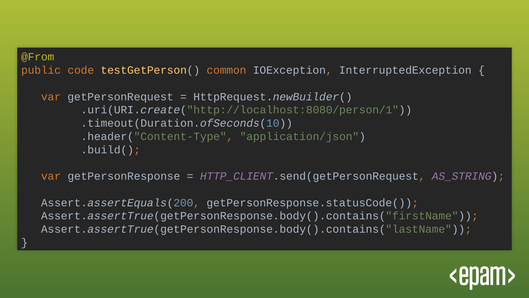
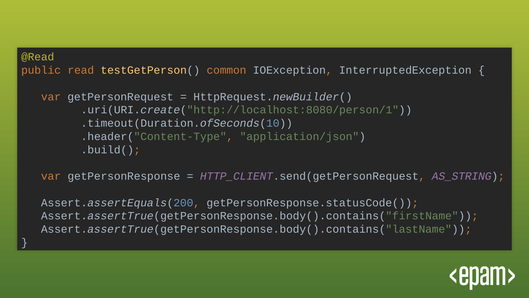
@From: @From -> @Read (38, 57)
code: code -> read (81, 70)
